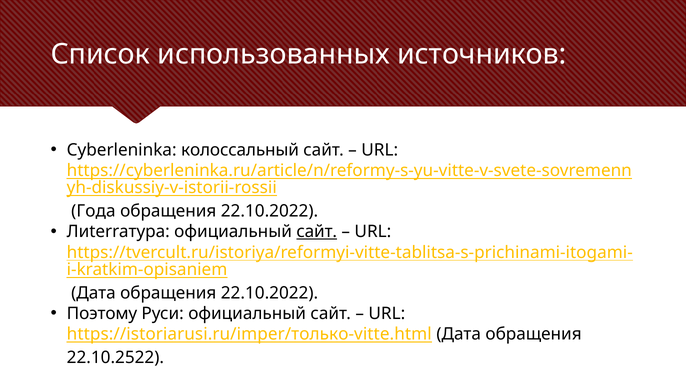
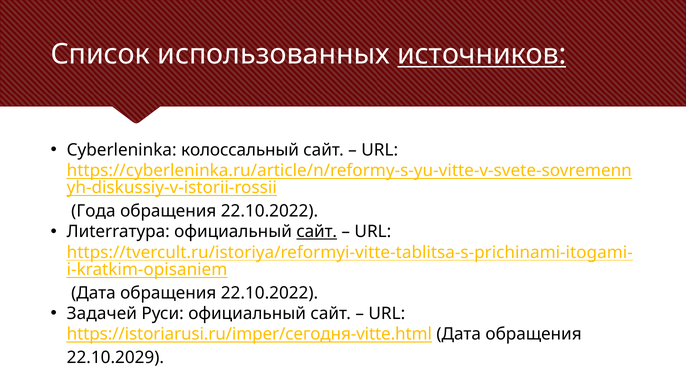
источников underline: none -> present (482, 54)
Поэтому: Поэтому -> Задачей (102, 313)
https://istoriarusi.ru/imper/только-vitte.html: https://istoriarusi.ru/imper/только-vitte.html -> https://istoriarusi.ru/imper/сегодня-vitte.html (249, 334)
22.10.2522: 22.10.2522 -> 22.10.2029 (115, 357)
